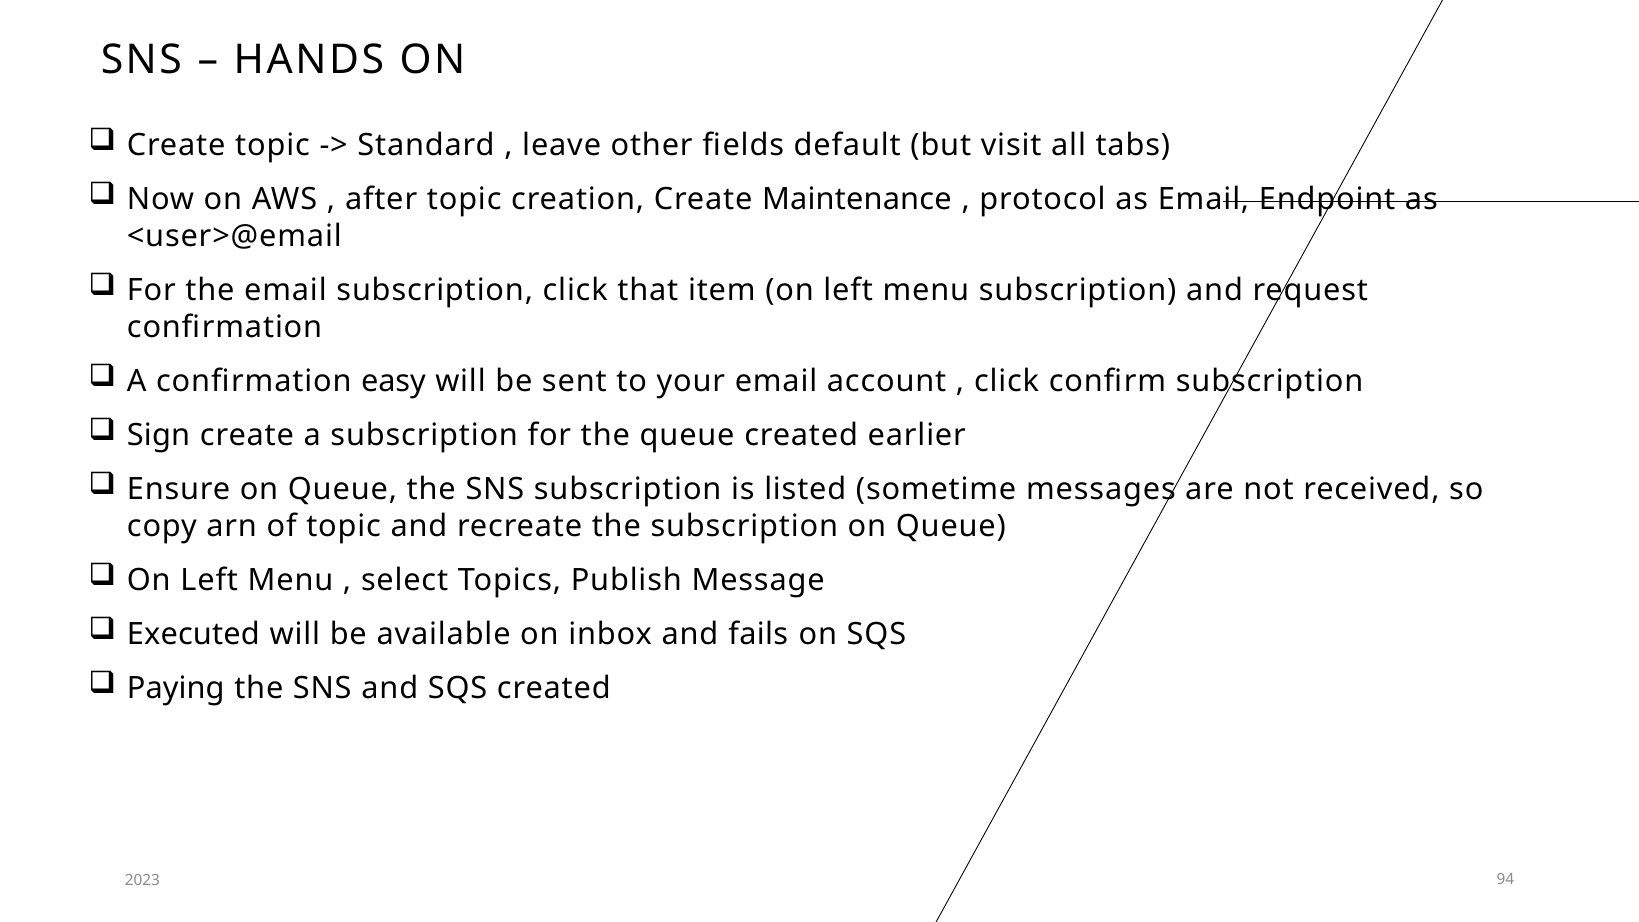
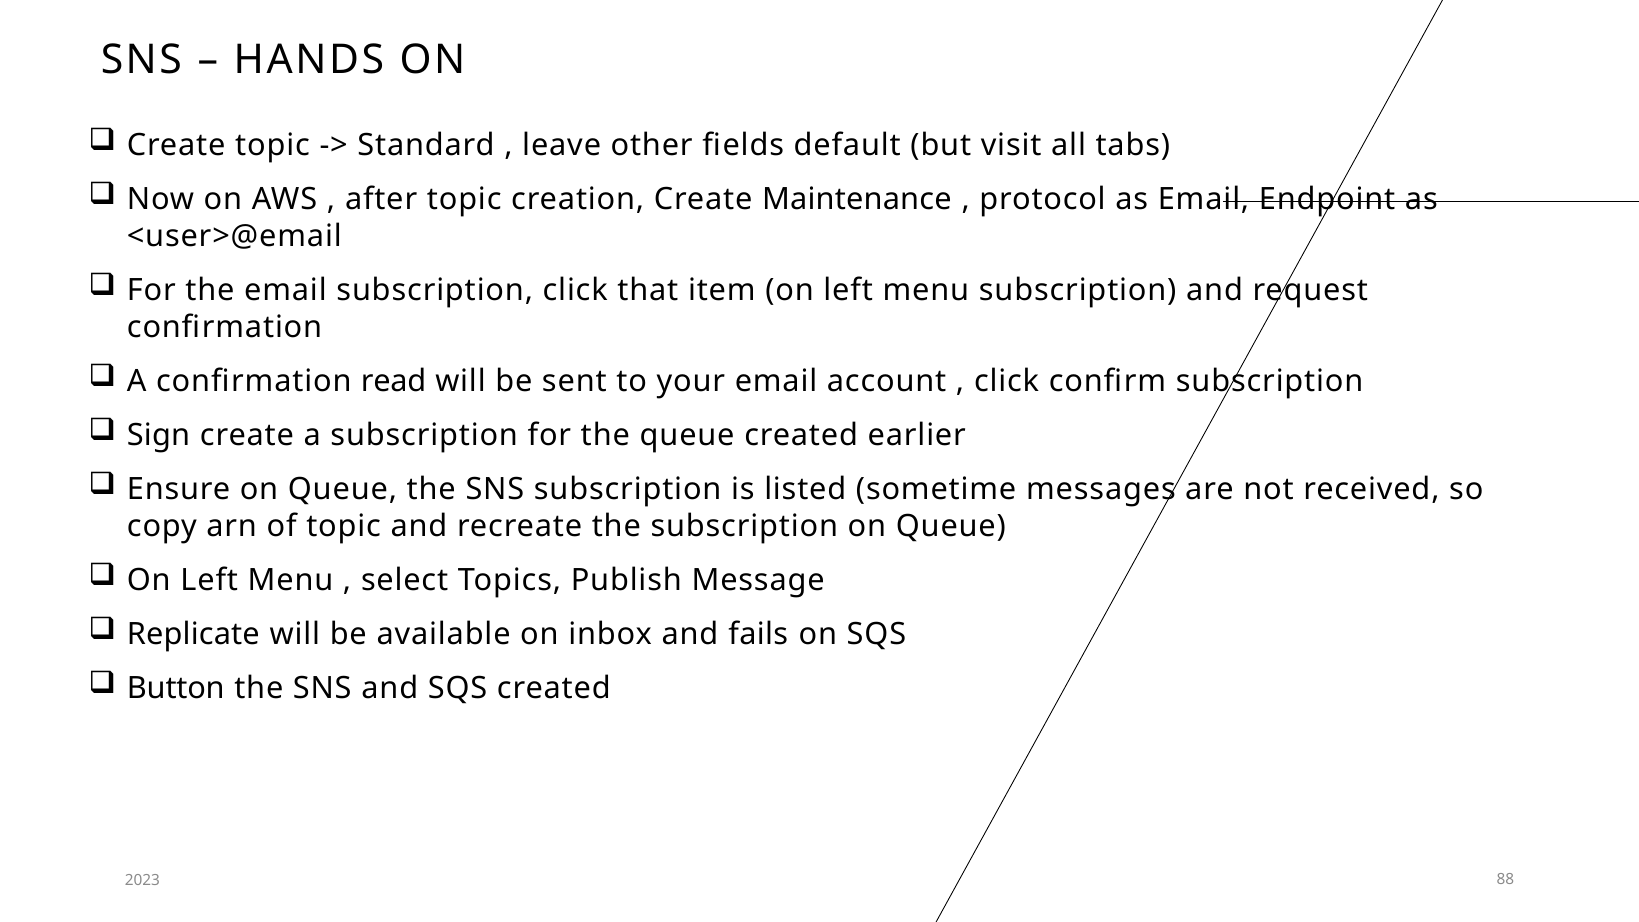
easy: easy -> read (394, 381)
Executed: Executed -> Replicate (193, 634)
Paying: Paying -> Button (176, 688)
94: 94 -> 88 (1505, 879)
